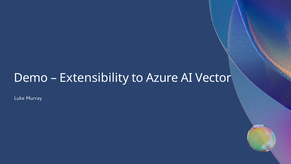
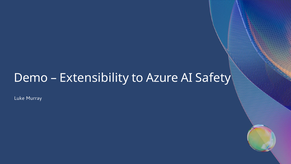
Vector: Vector -> Safety (213, 78)
